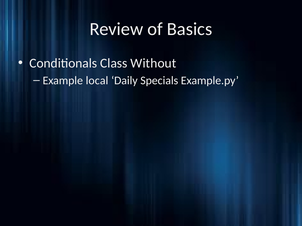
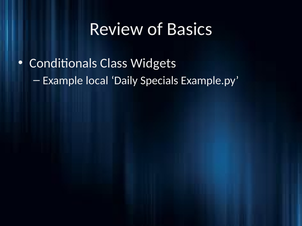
Without: Without -> Widgets (153, 63)
